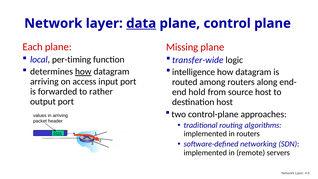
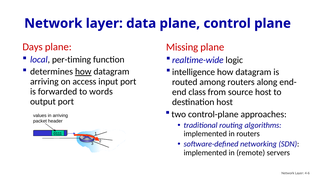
data underline: present -> none (141, 23)
Each: Each -> Days (33, 47)
transfer-wide: transfer-wide -> realtime-wide (198, 60)
rather: rather -> words (101, 92)
hold: hold -> class (197, 92)
